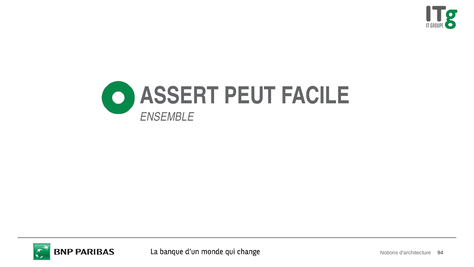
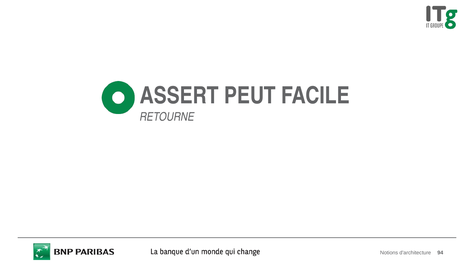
ENSEMBLE: ENSEMBLE -> RETOURNE (167, 117)
